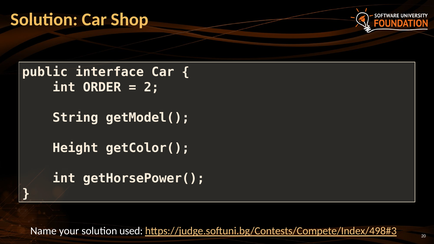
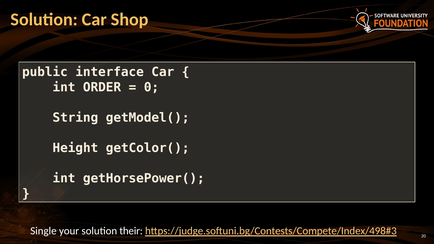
2: 2 -> 0 (151, 87)
Name: Name -> Single (43, 231)
used: used -> their (131, 231)
